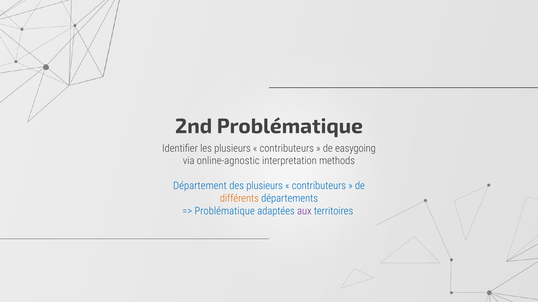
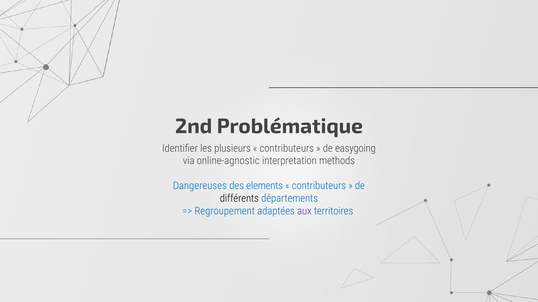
Département: Département -> Dangereuses (200, 186)
des plusieurs: plusieurs -> elements (265, 186)
différents colour: orange -> black (239, 199)
Problématique: Problématique -> Regroupement (225, 211)
